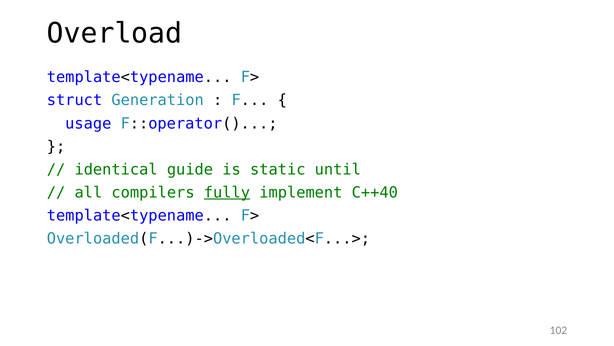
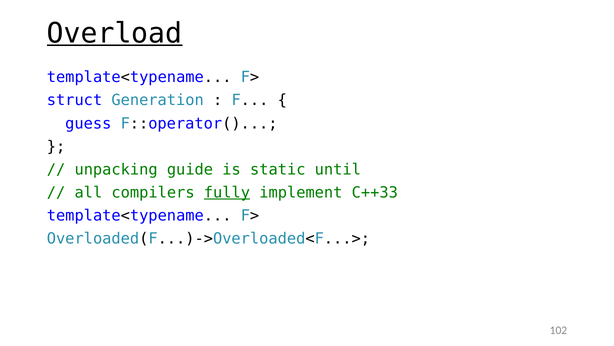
Overload underline: none -> present (115, 33)
usage: usage -> guess (88, 123)
identical: identical -> unpacking (116, 169)
C++40: C++40 -> C++33 (375, 192)
